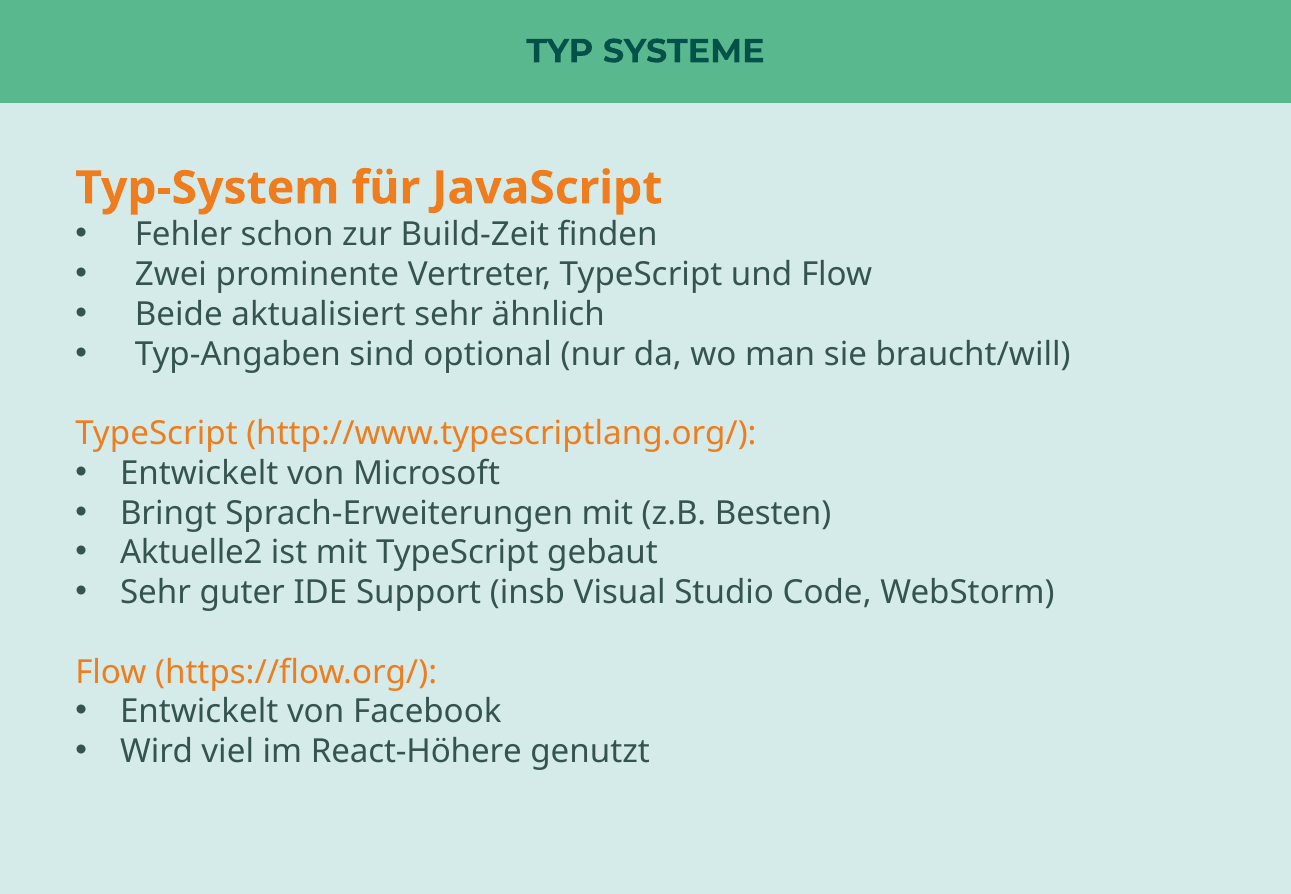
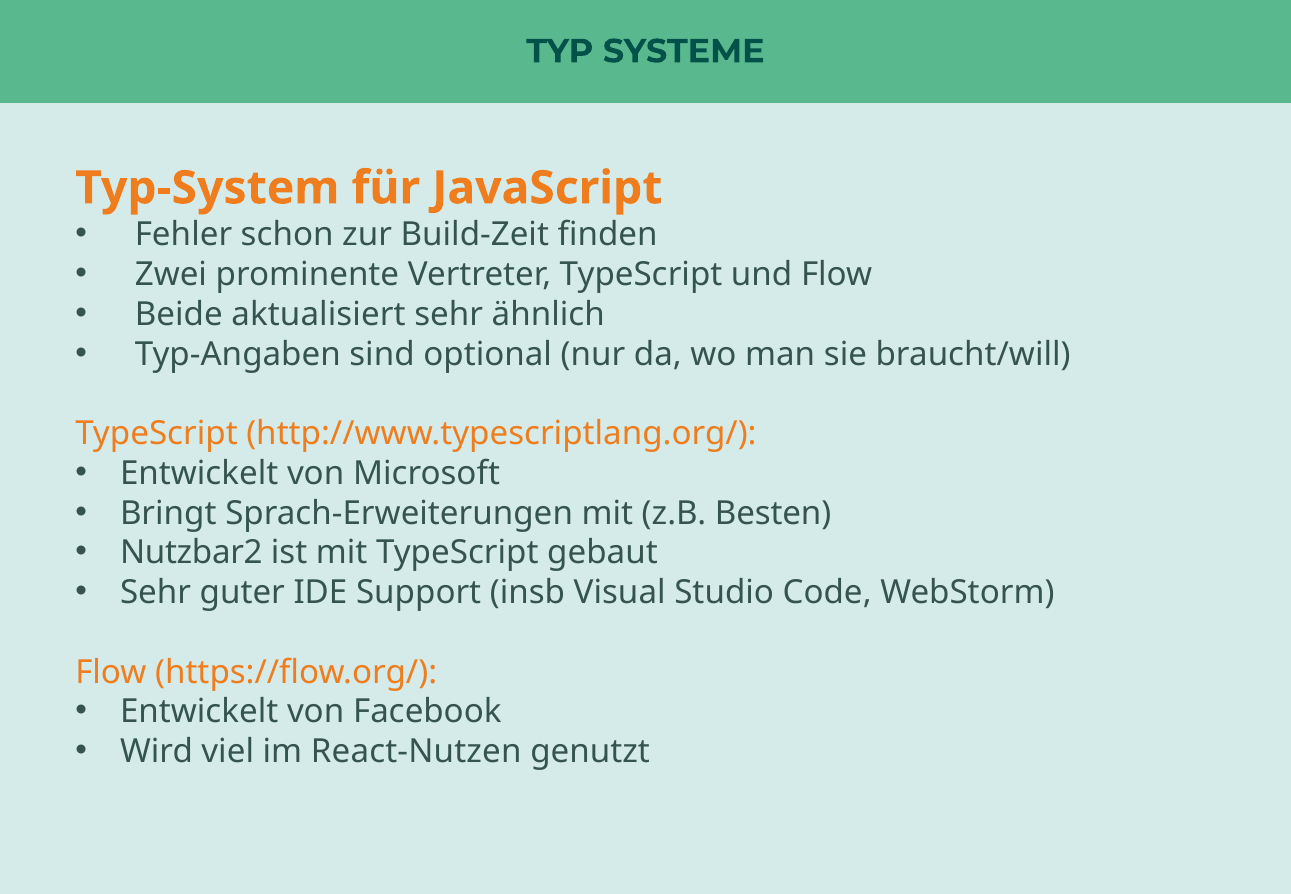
Aktuelle2: Aktuelle2 -> Nutzbar2 (191, 553)
React-Höhere: React-Höhere -> React-Nutzen (416, 751)
